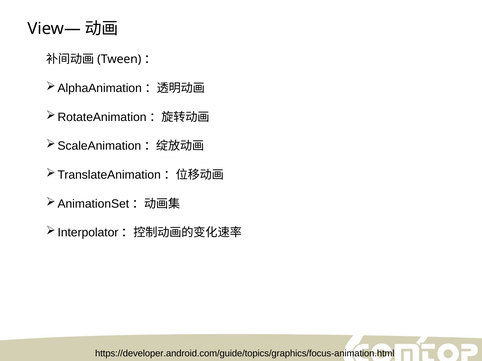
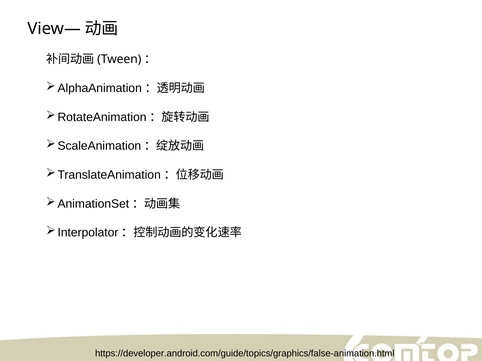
https://developer.android.com/guide/topics/graphics/focus-animation.html: https://developer.android.com/guide/topics/graphics/focus-animation.html -> https://developer.android.com/guide/topics/graphics/false-animation.html (245, 354)
